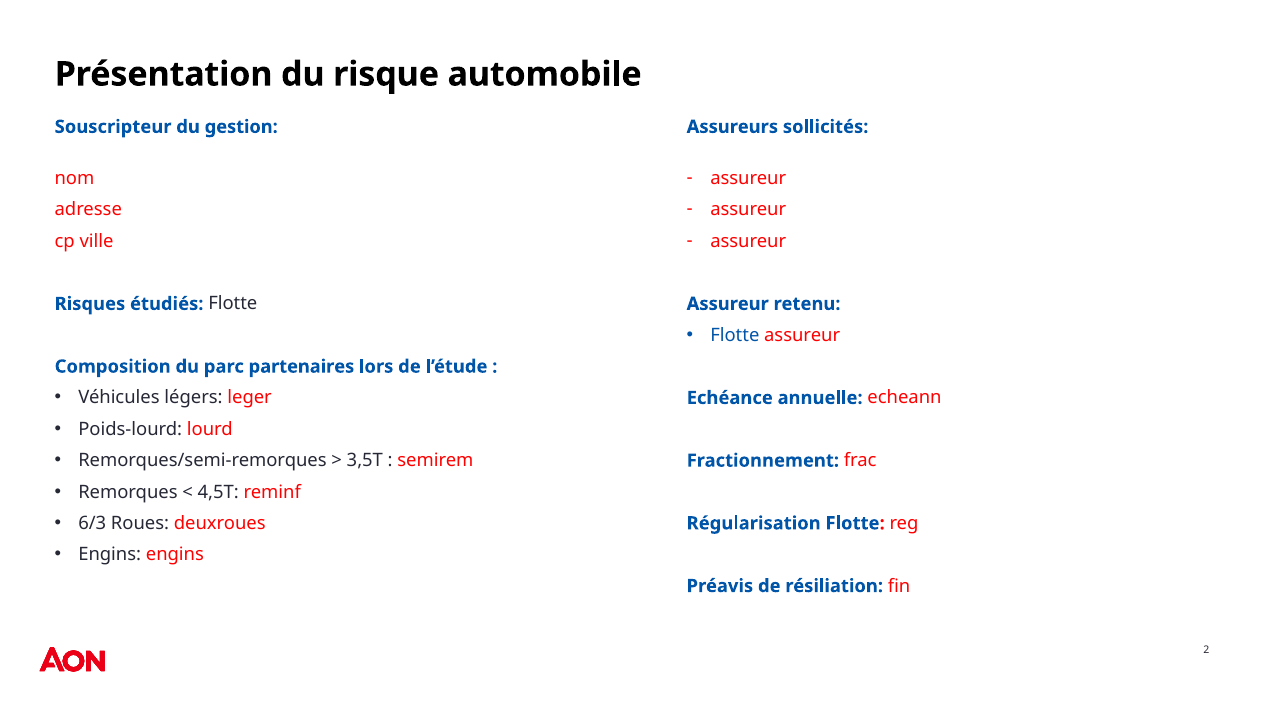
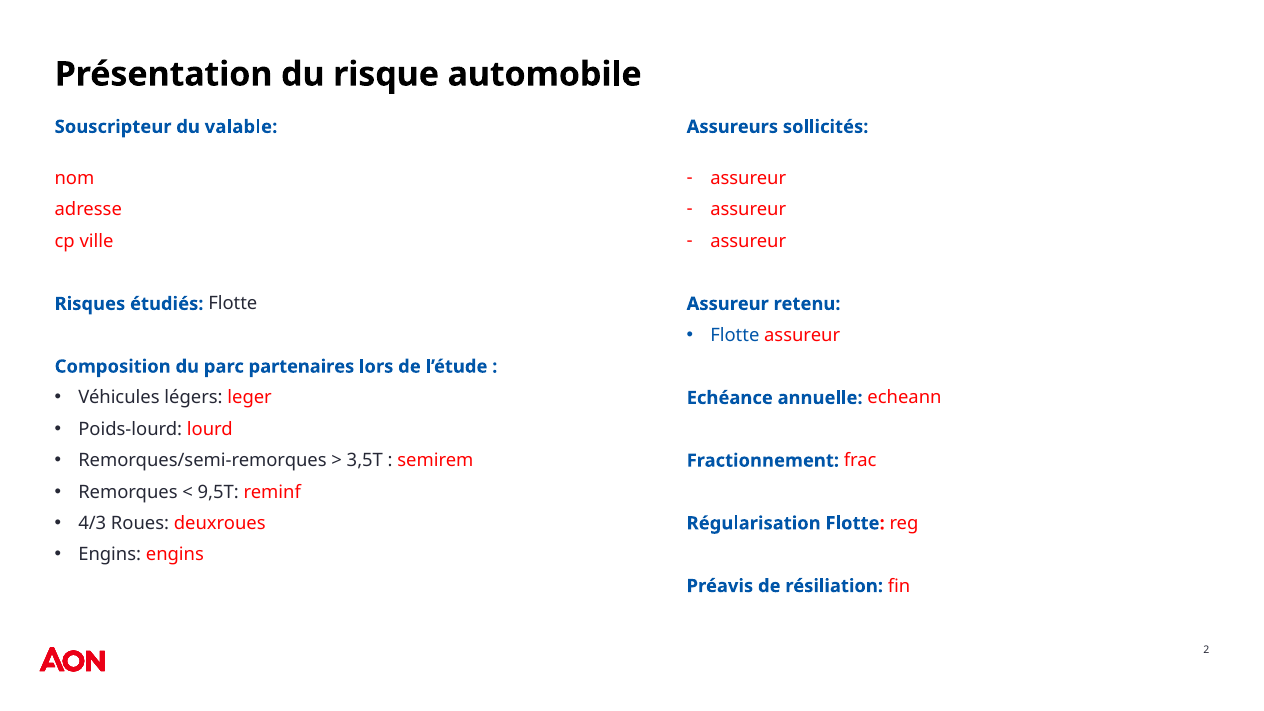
gestion: gestion -> valable (241, 127)
4,5T: 4,5T -> 9,5T (218, 492)
6/3: 6/3 -> 4/3 (92, 523)
